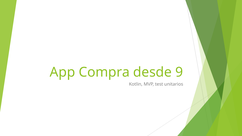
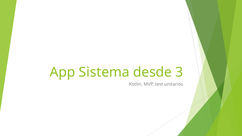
Compra: Compra -> Sistema (104, 72)
9: 9 -> 3 (179, 72)
